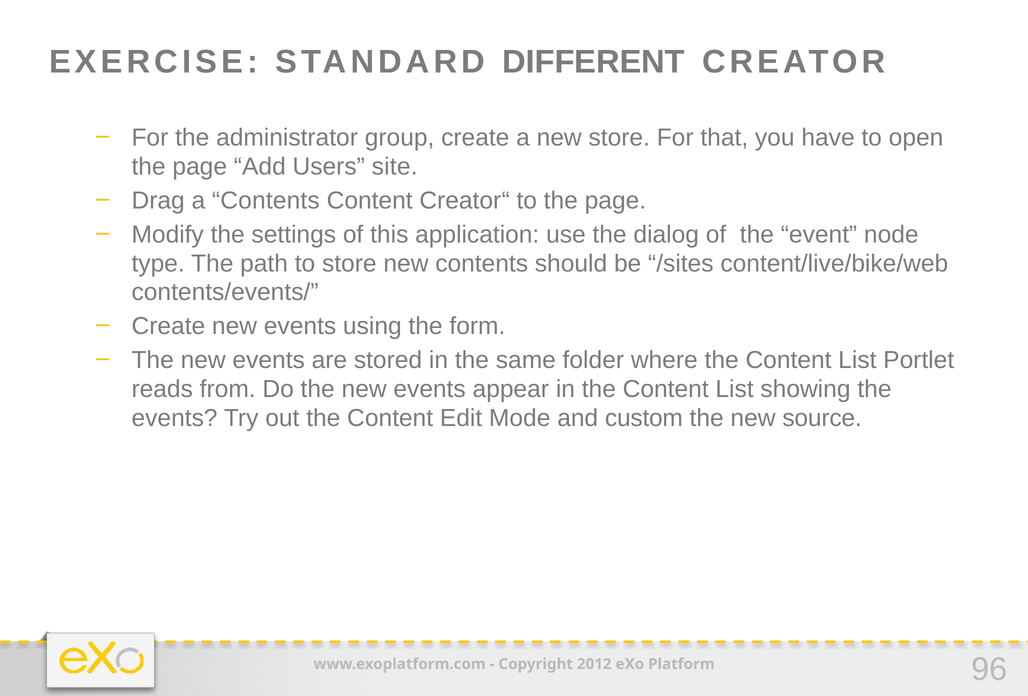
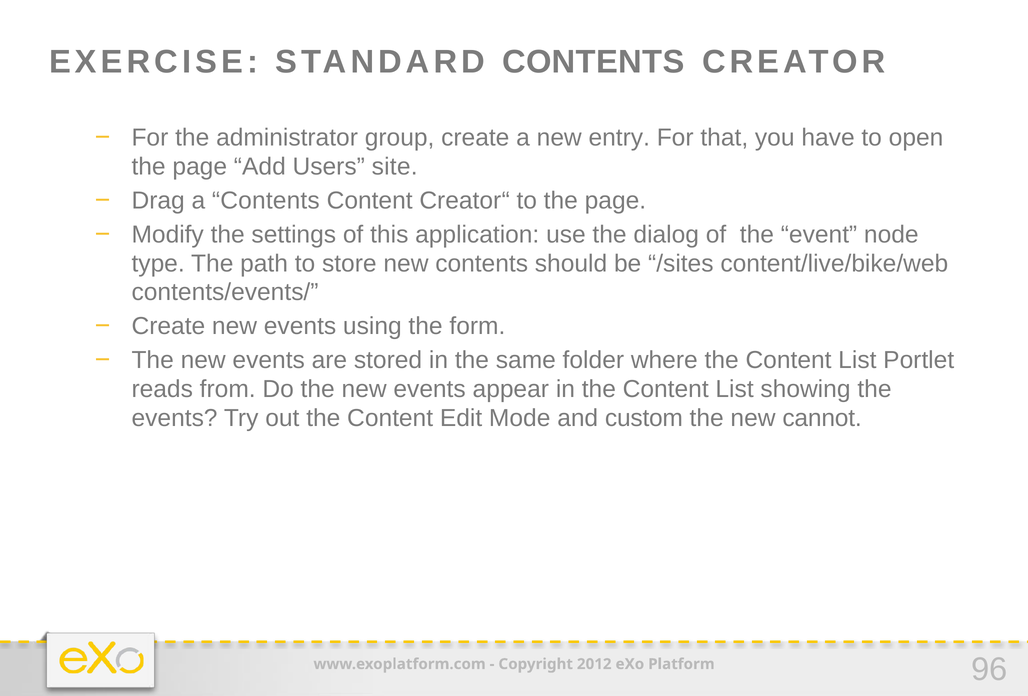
STANDARD DIFFERENT: DIFFERENT -> CONTENTS (593, 62)
new store: store -> entry (619, 138)
source: source -> cannot (822, 418)
